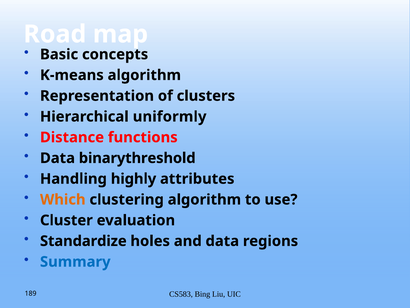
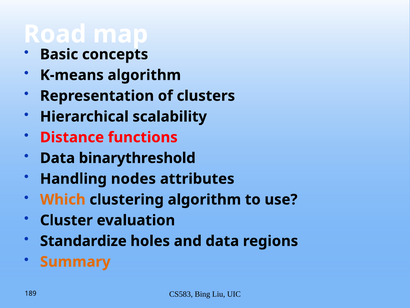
uniformly: uniformly -> scalability (170, 116)
highly: highly -> nodes (133, 179)
Summary colour: blue -> orange (75, 261)
